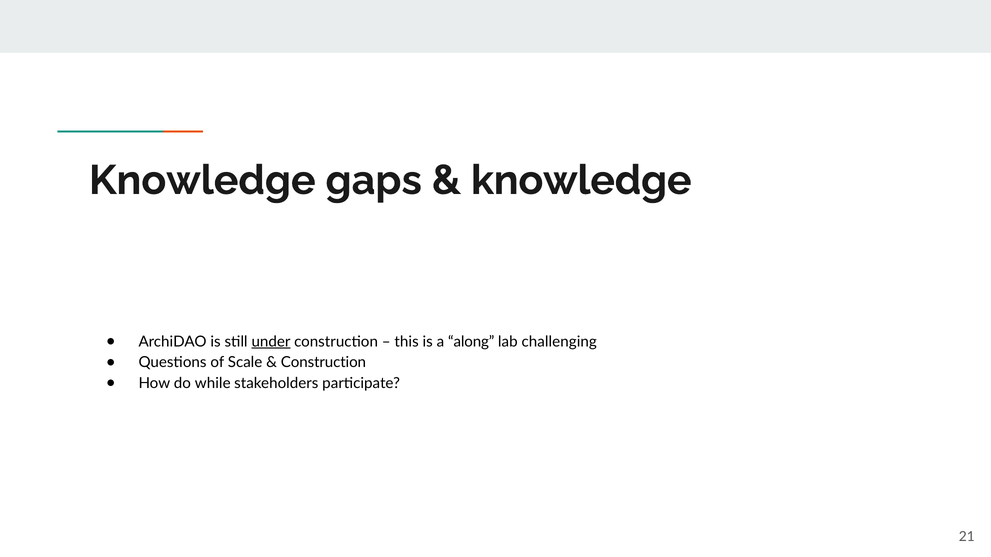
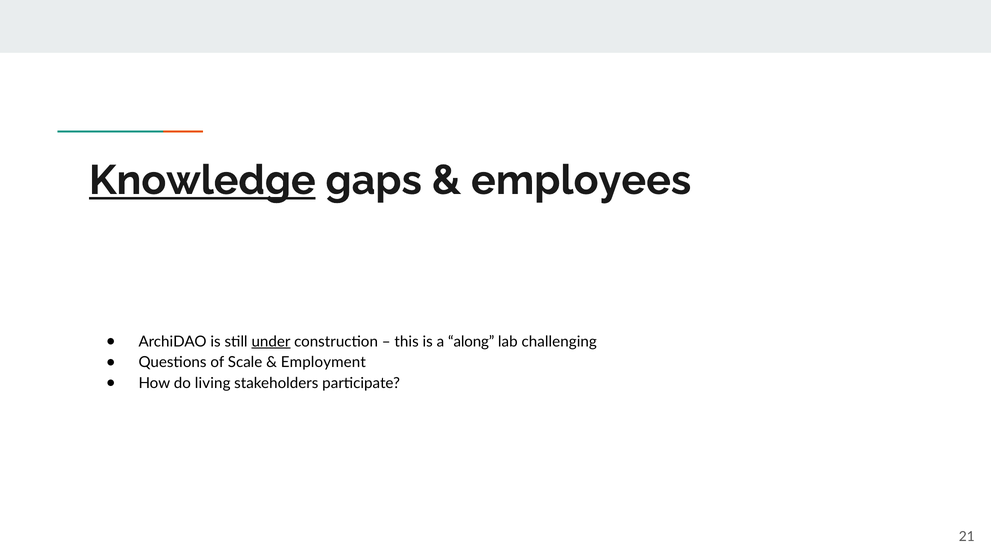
Knowledge underline: none -> present (202, 180)
knowledge: knowledge -> employees (581, 180)
Construction: Construction -> Employment (323, 363)
while: while -> living (213, 384)
